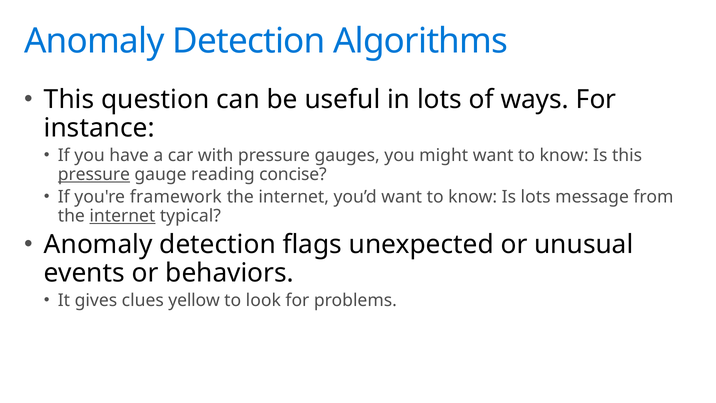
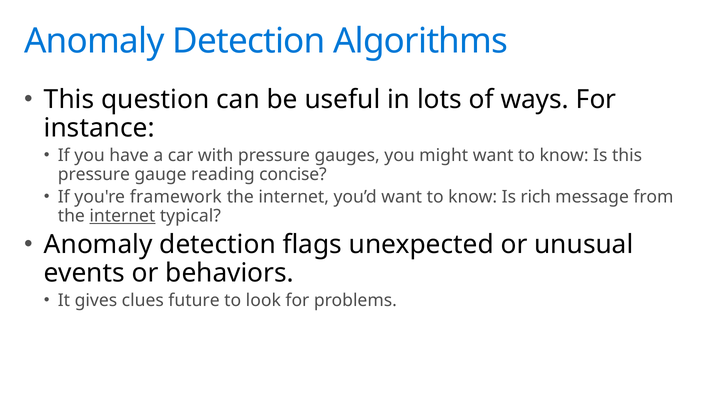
pressure underline: present -> none (94, 174)
Is lots: lots -> rich (536, 197)
yellow: yellow -> future (194, 300)
